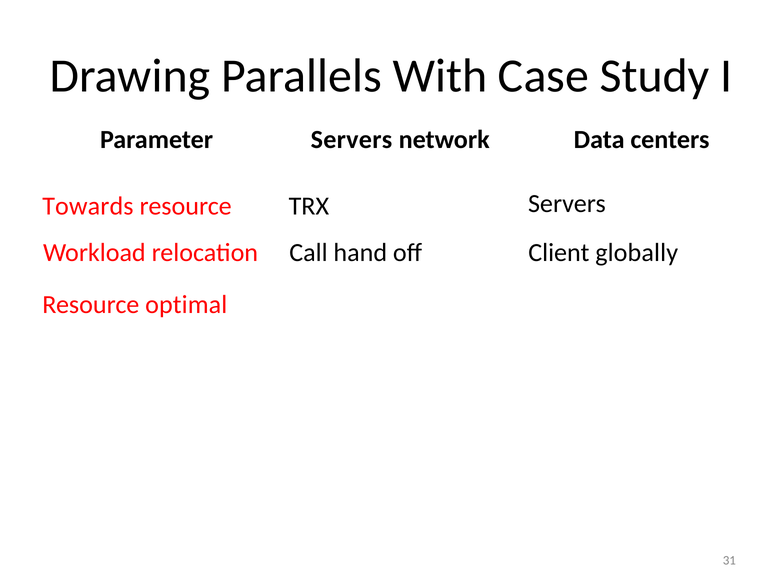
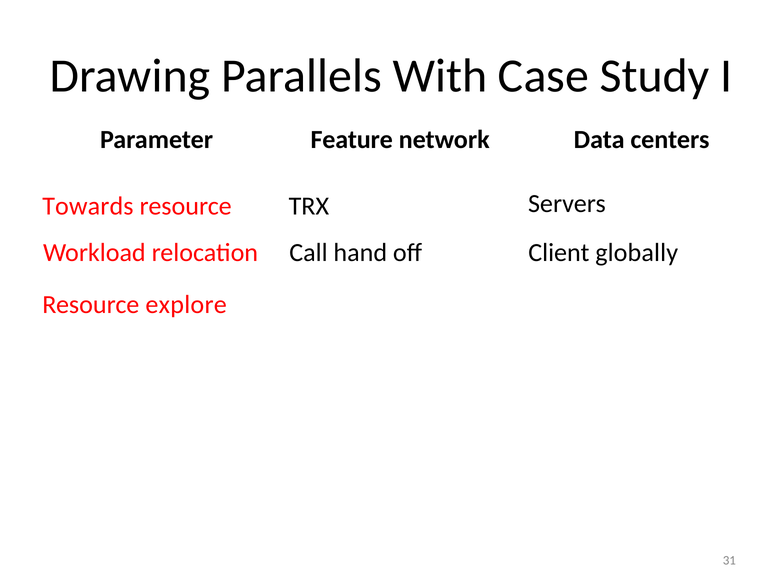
Parameter Servers: Servers -> Feature (352, 140)
optimal: optimal -> explore (186, 305)
